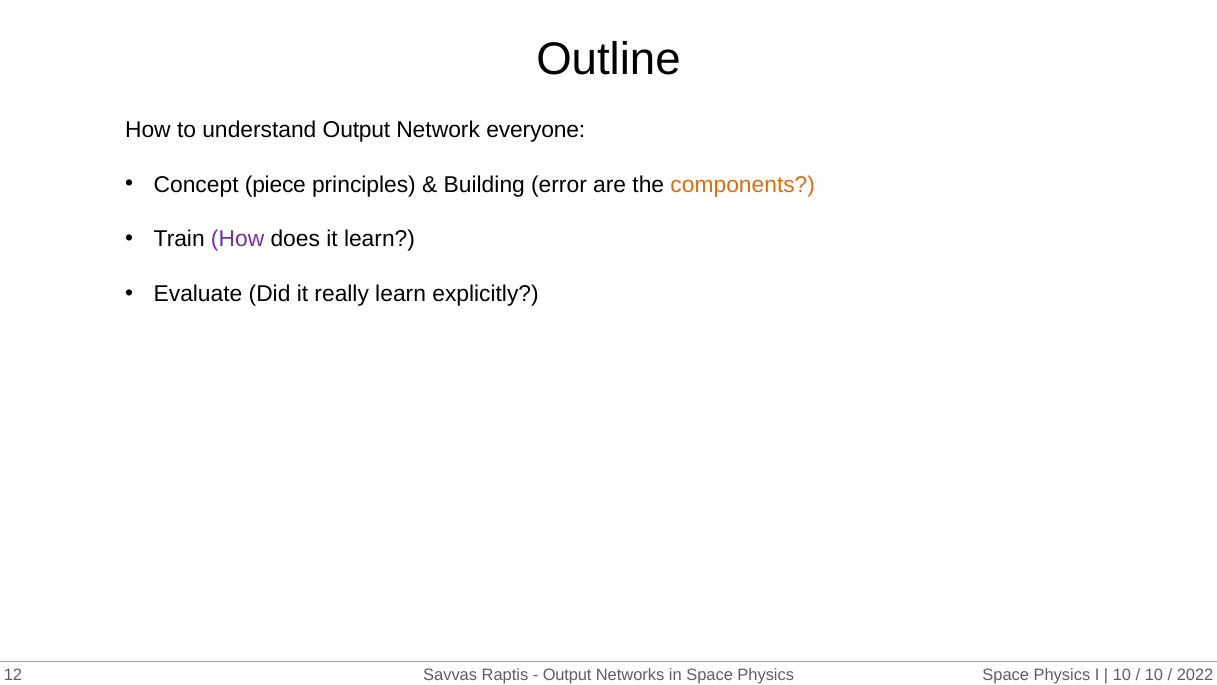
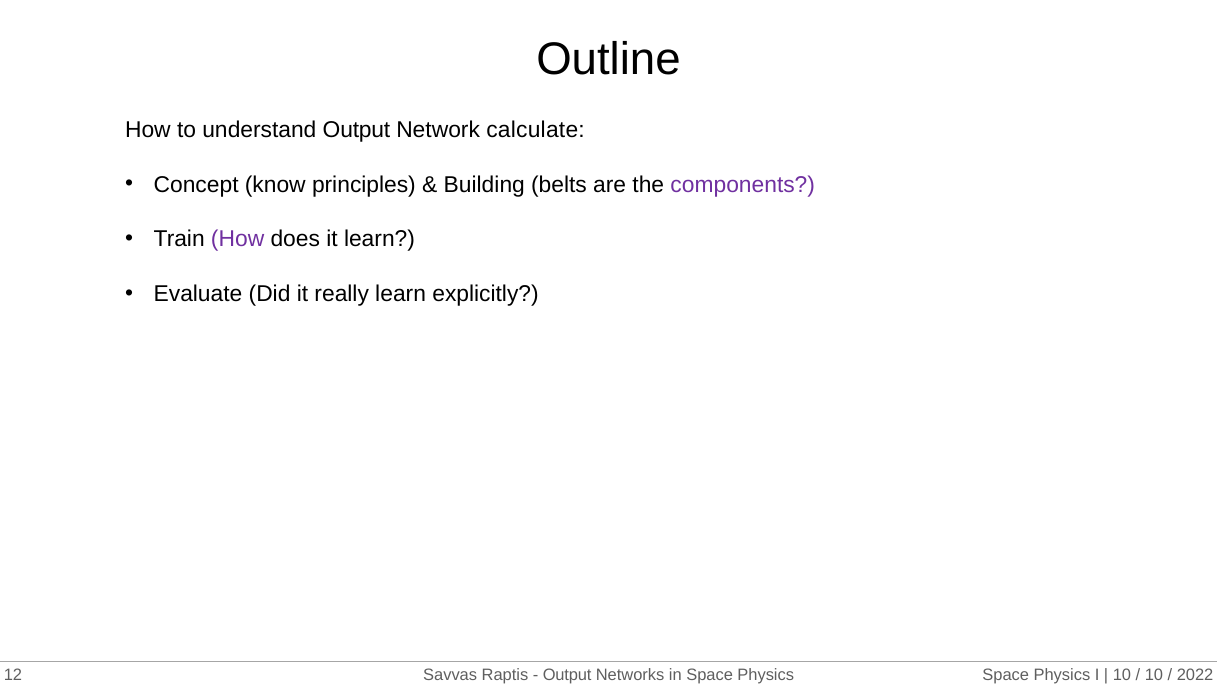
everyone: everyone -> calculate (536, 130)
piece: piece -> know (275, 184)
error: error -> belts (559, 184)
components colour: orange -> purple (743, 184)
